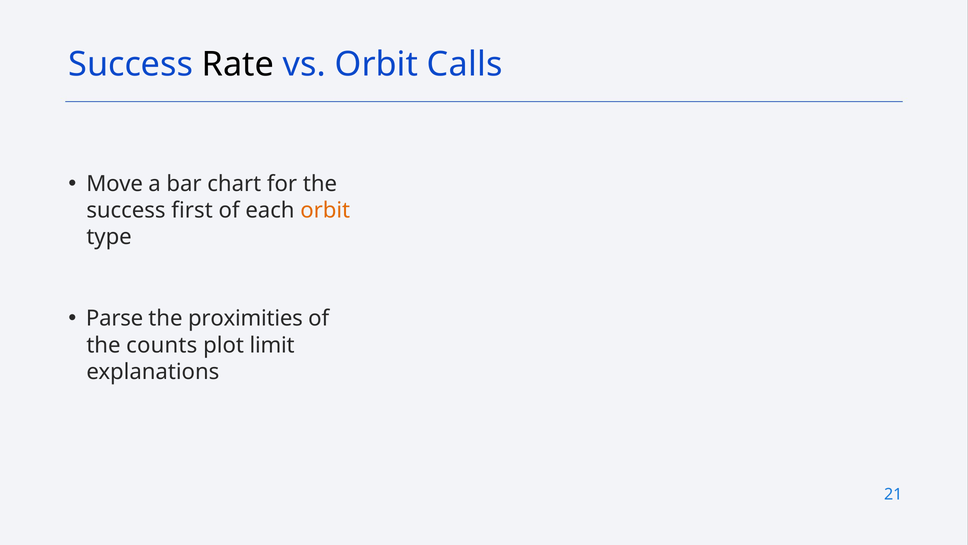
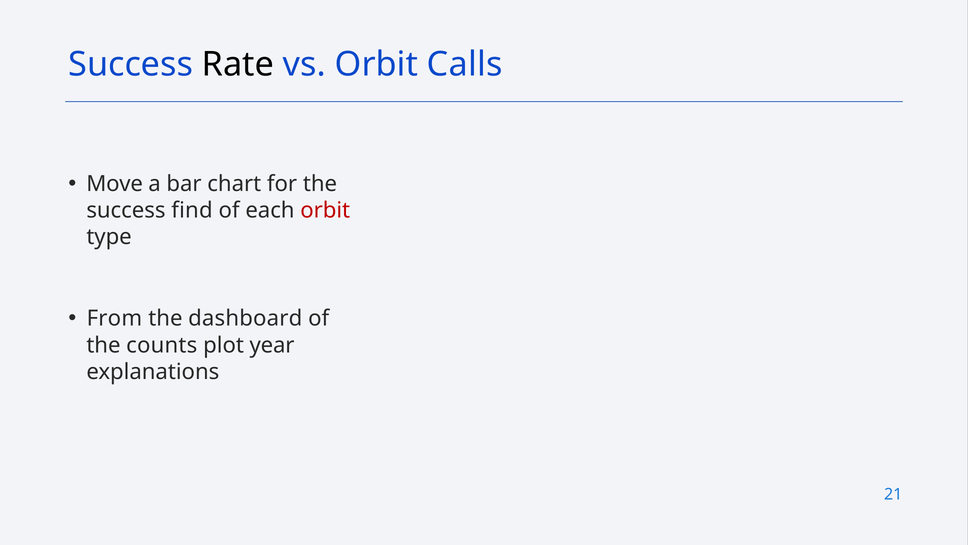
first: first -> find (192, 210)
orbit colour: orange -> red (325, 210)
Parse: Parse -> From (114, 318)
proximities: proximities -> dashboard (245, 318)
limit: limit -> year (272, 345)
